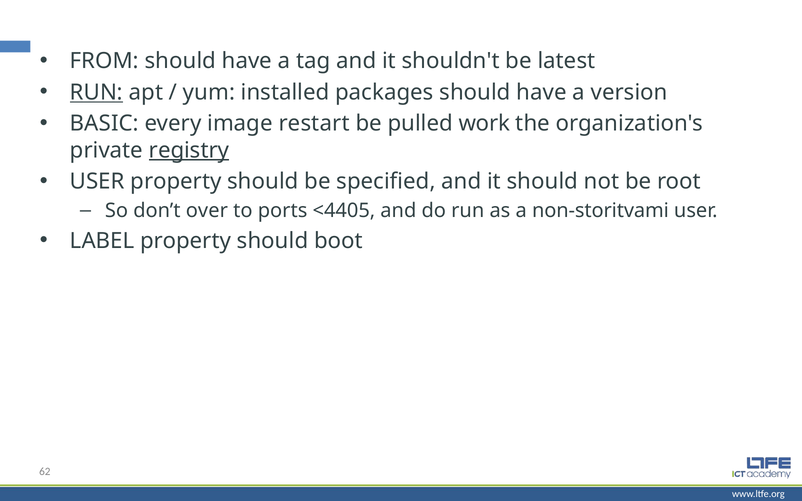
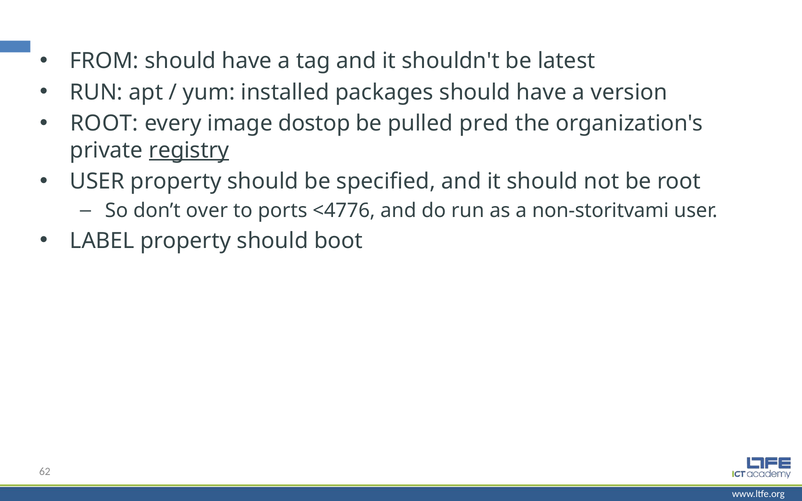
RUN underline: present -> none (96, 92)
BASIC: BASIC -> ROOT (104, 124)
restart: restart -> dostop (314, 124)
work: work -> pred (484, 124)
<4405: <4405 -> <4776 (344, 211)
